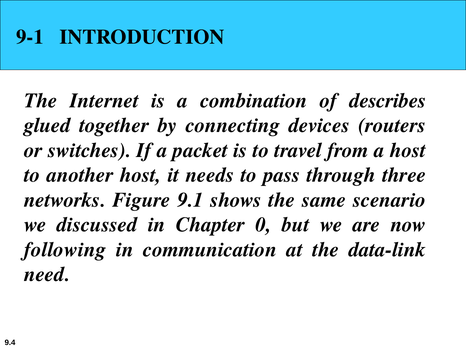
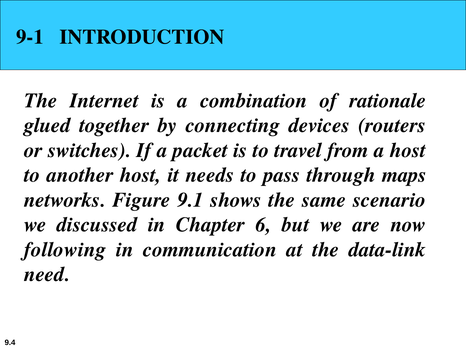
describes: describes -> rationale (388, 101)
three: three -> maps (404, 175)
0: 0 -> 6 (263, 225)
